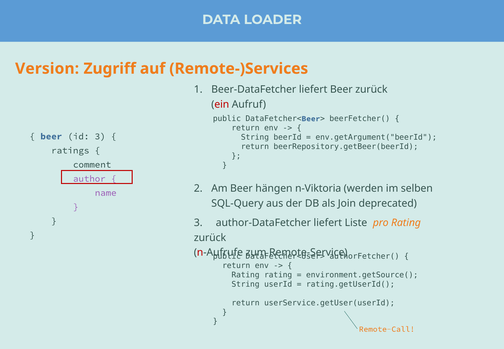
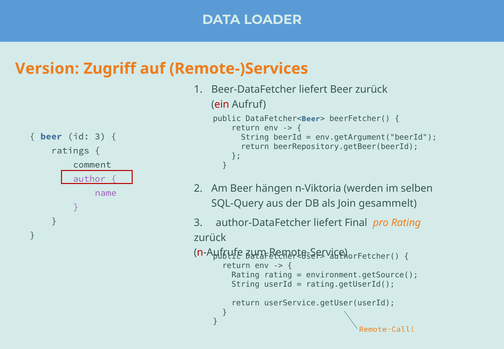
deprecated: deprecated -> gesammelt (388, 203)
Liste: Liste -> Final (356, 223)
